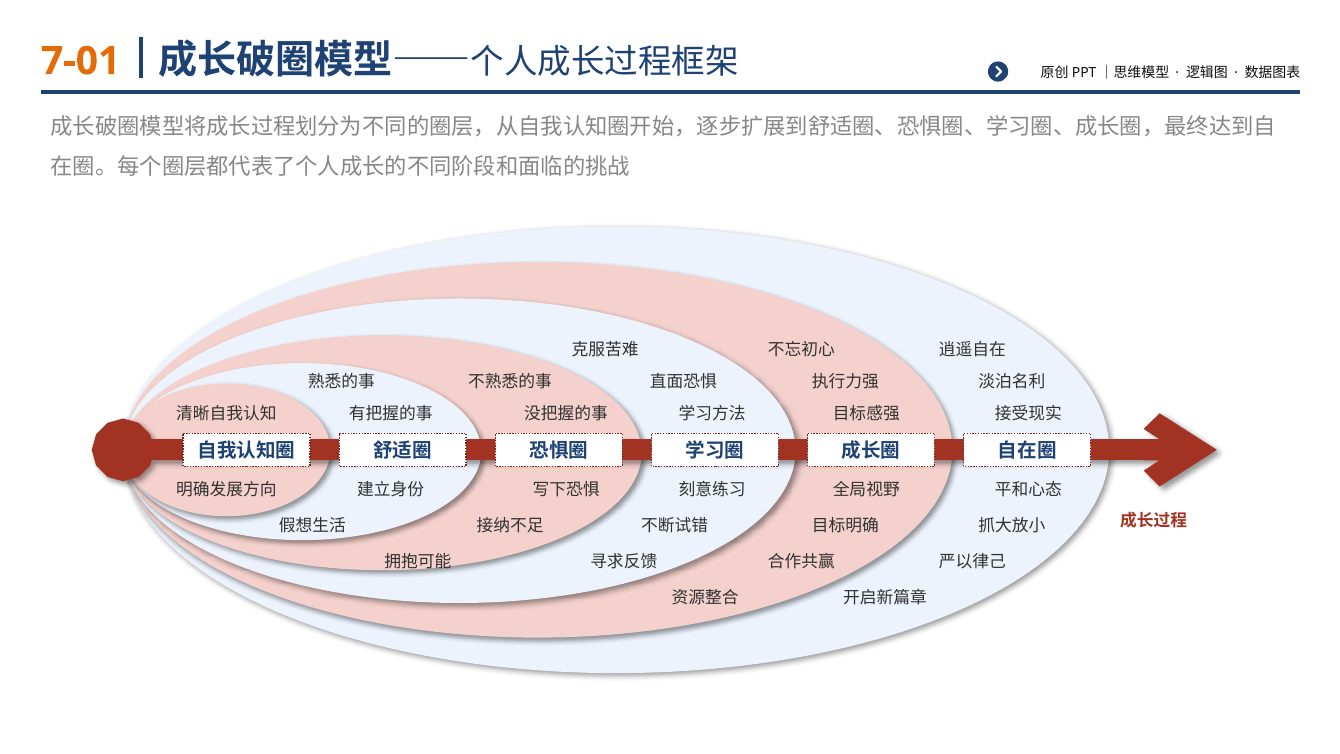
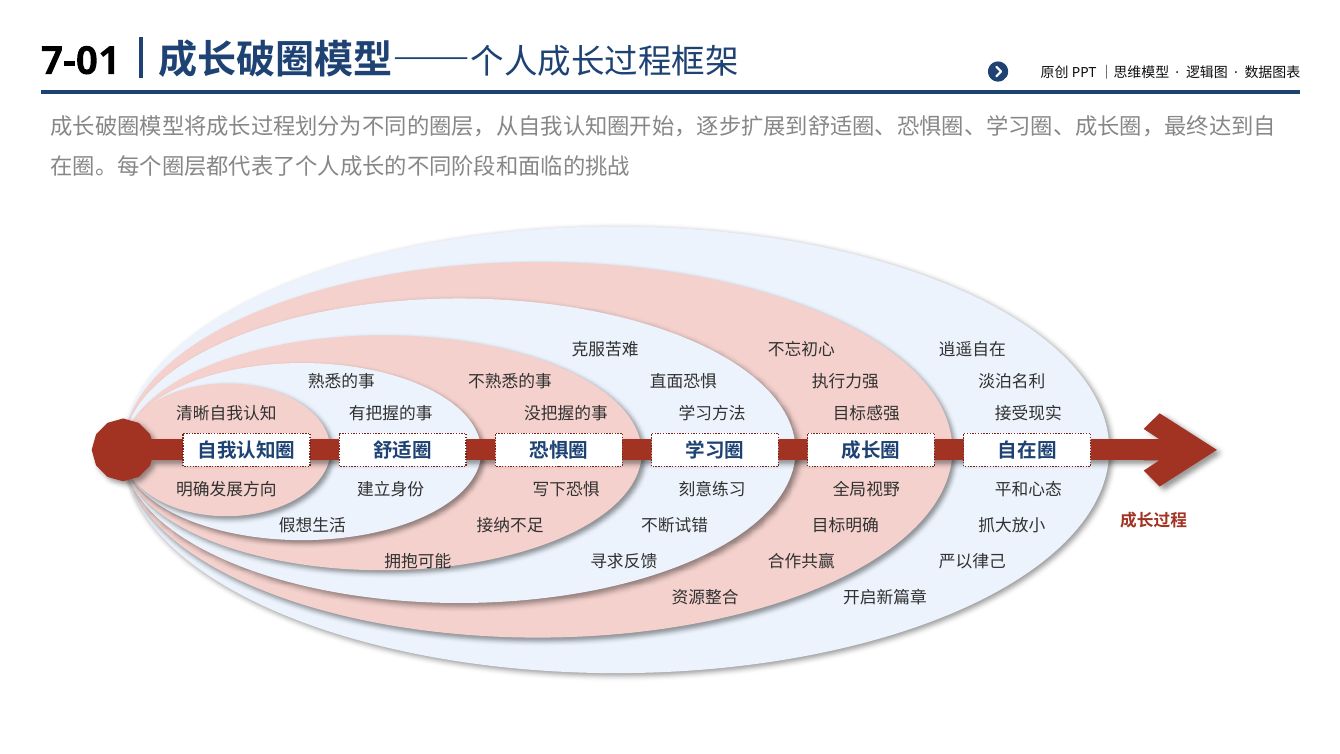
7-01 colour: orange -> black (81, 61)
